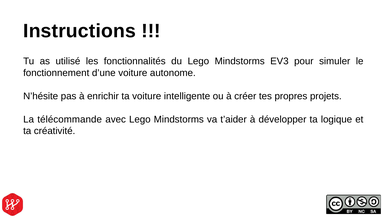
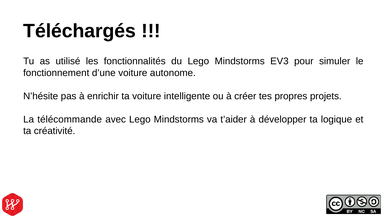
Instructions: Instructions -> Téléchargés (80, 31)
